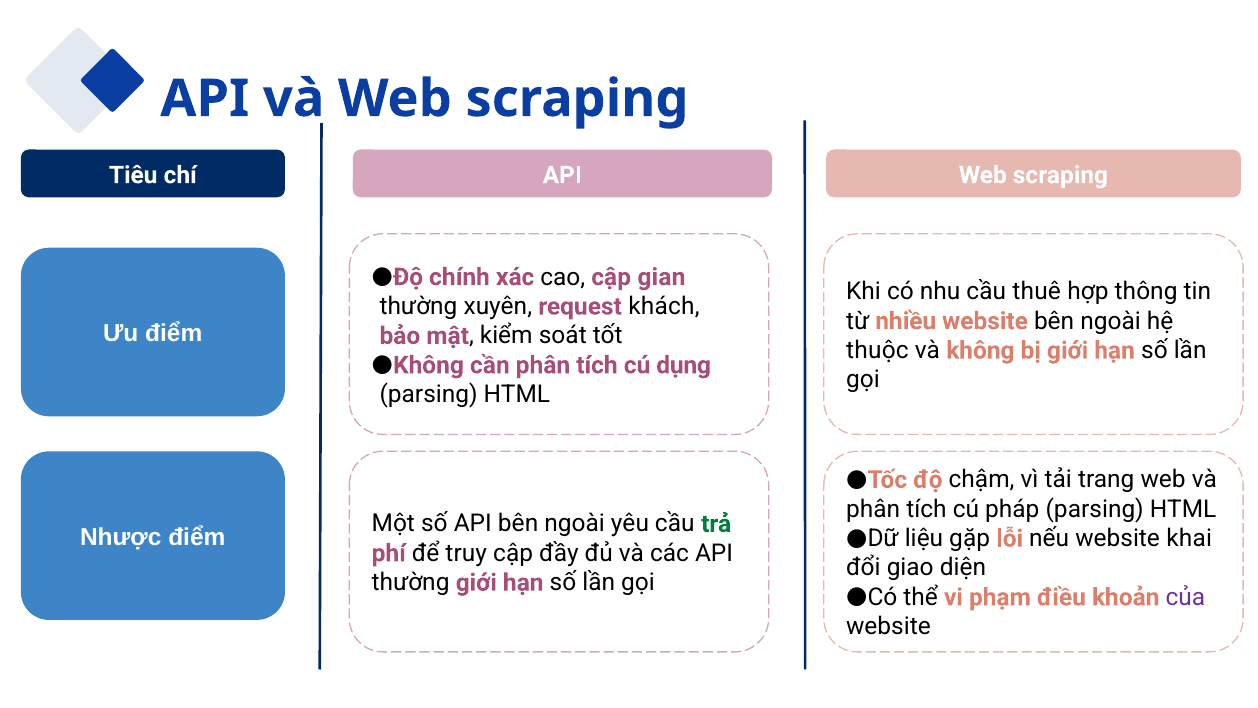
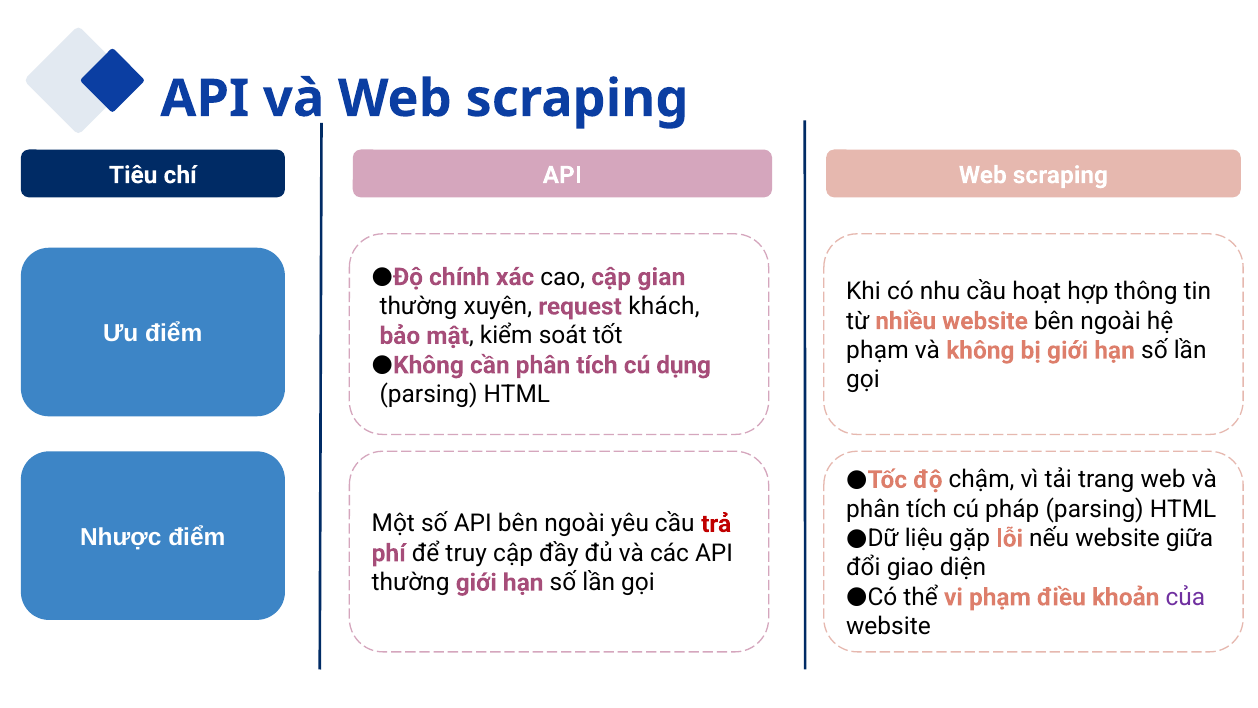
thuê: thuê -> hoạt (1037, 292)
thuộc: thuộc -> phạm (877, 350)
trả colour: green -> red (716, 524)
khai: khai -> giữa (1189, 538)
